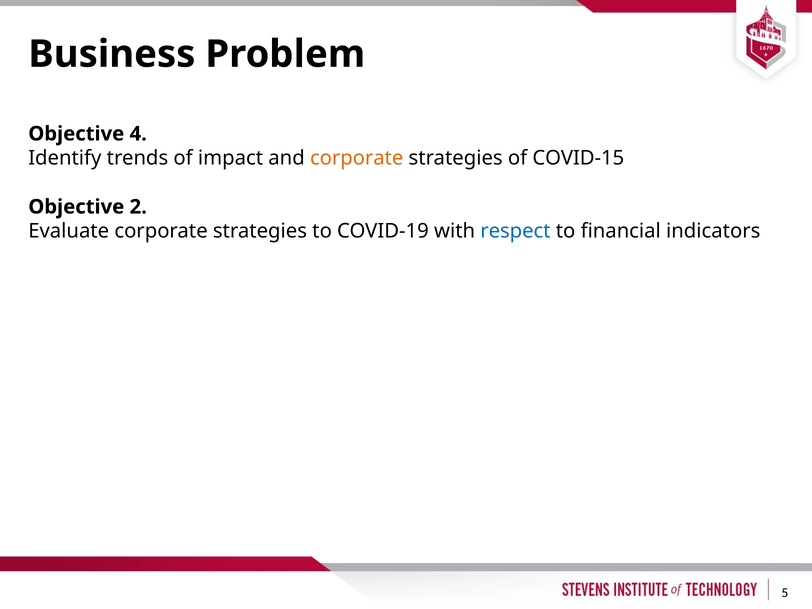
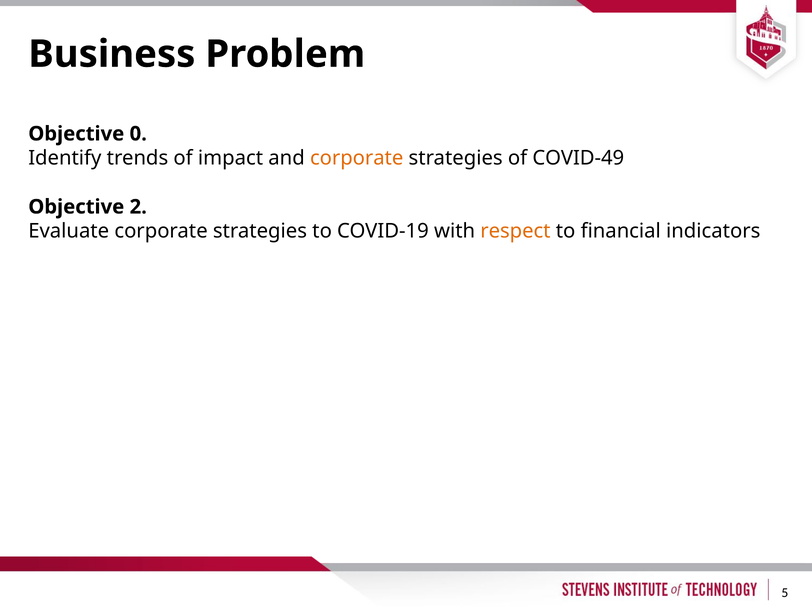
4: 4 -> 0 (138, 134)
COVID-15: COVID-15 -> COVID-49 (578, 158)
respect colour: blue -> orange (515, 231)
